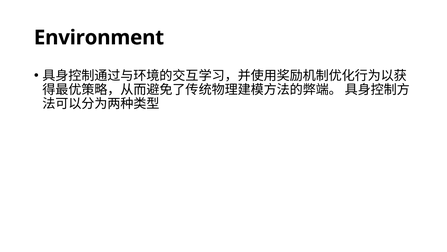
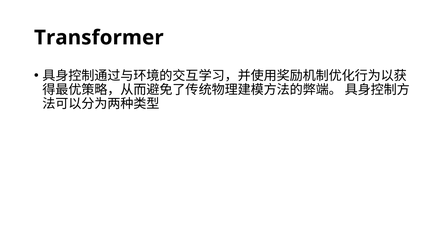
Environment: Environment -> Transformer (99, 38)
